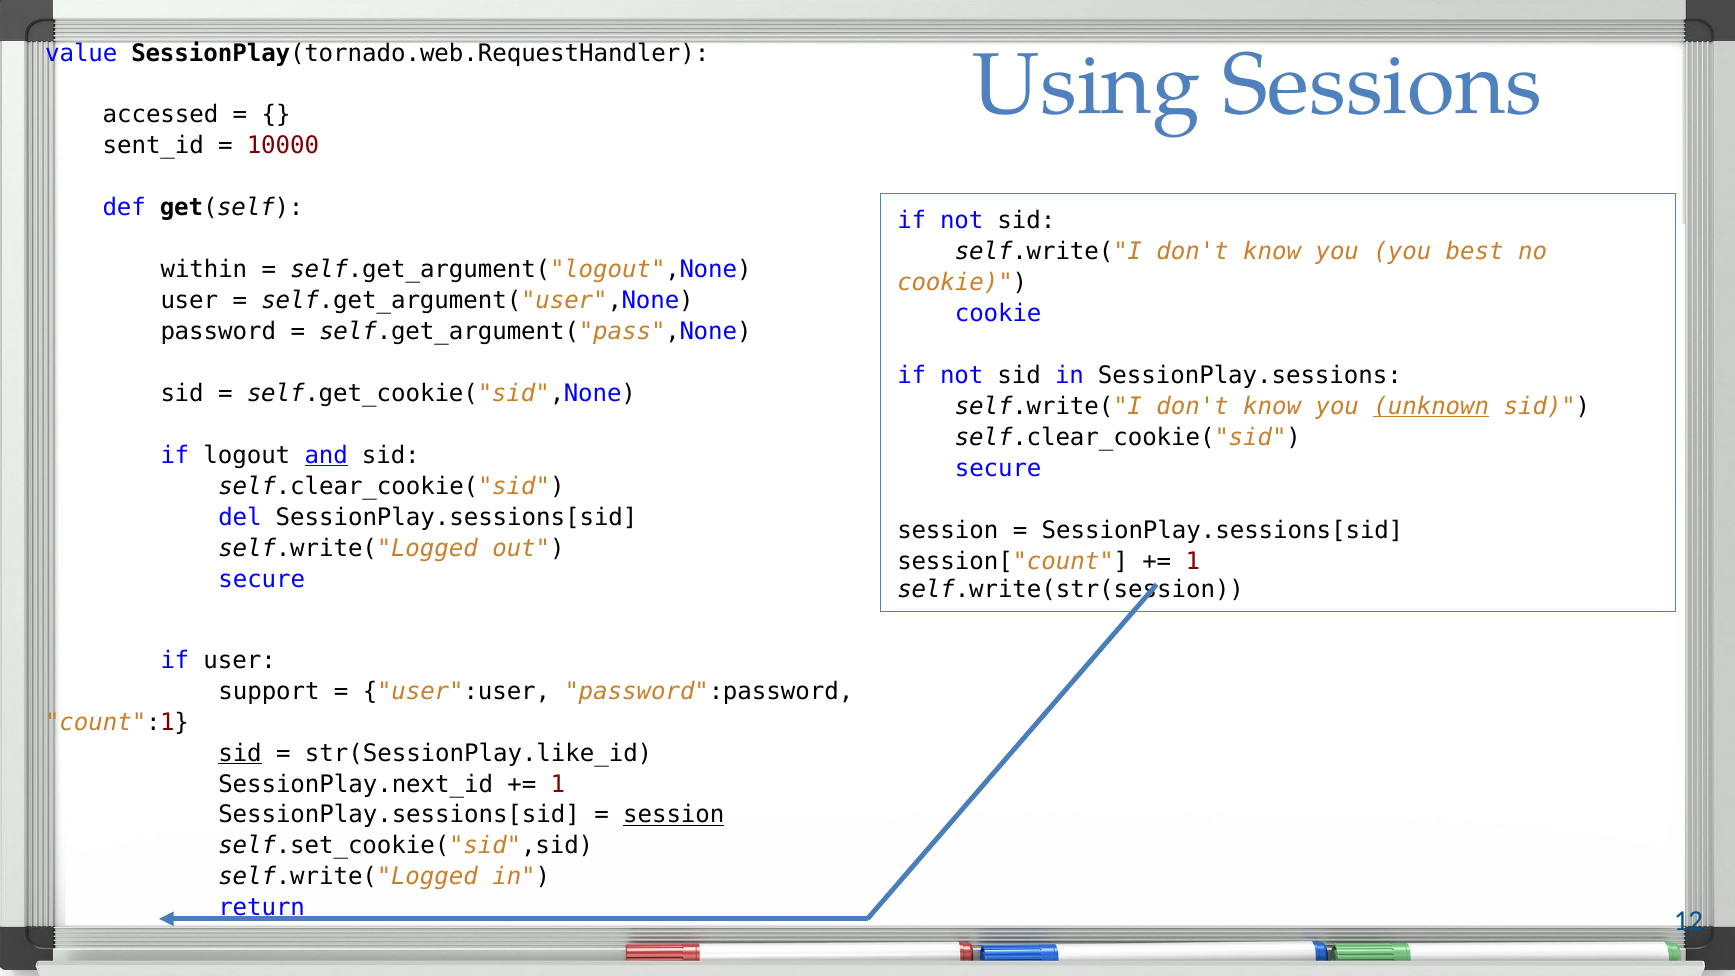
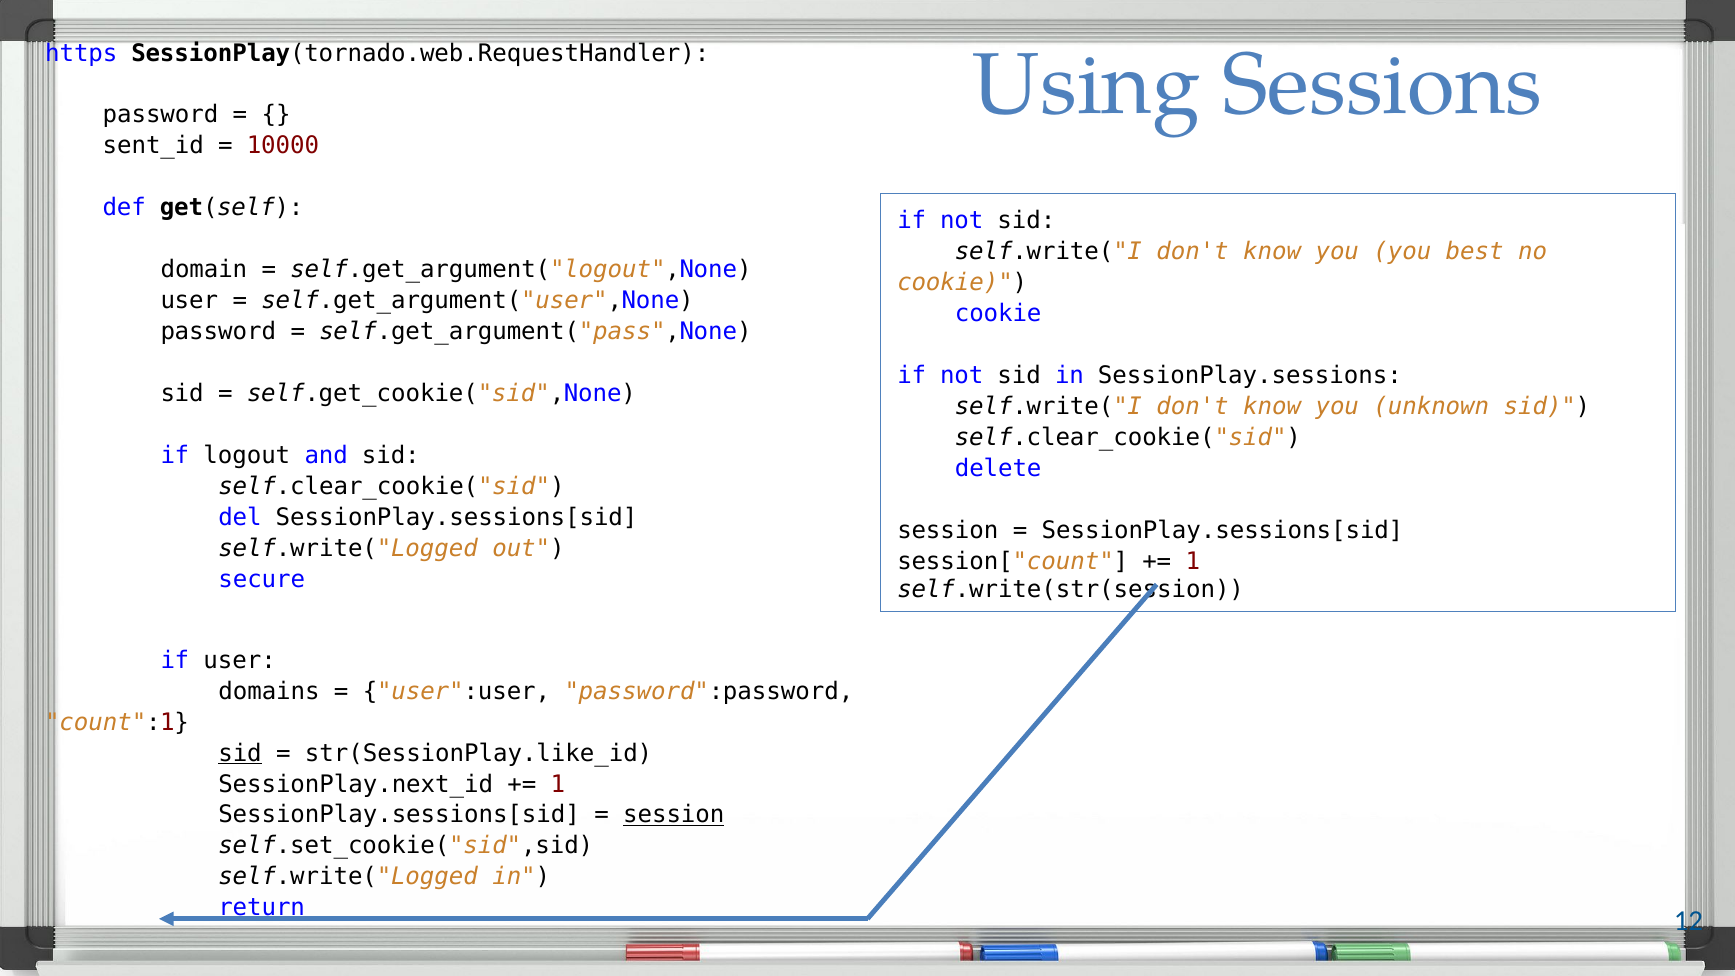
value: value -> https (81, 53)
accessed: accessed -> password (161, 115)
within: within -> domain (204, 270)
unknown underline: present -> none (1431, 406)
and underline: present -> none (326, 455)
secure: secure -> delete (998, 468)
support: support -> domains (269, 691)
